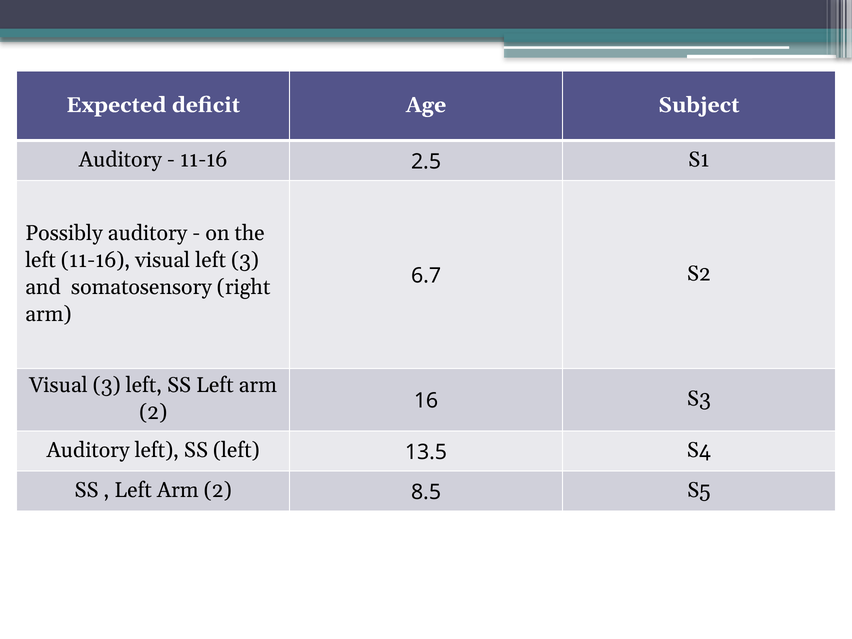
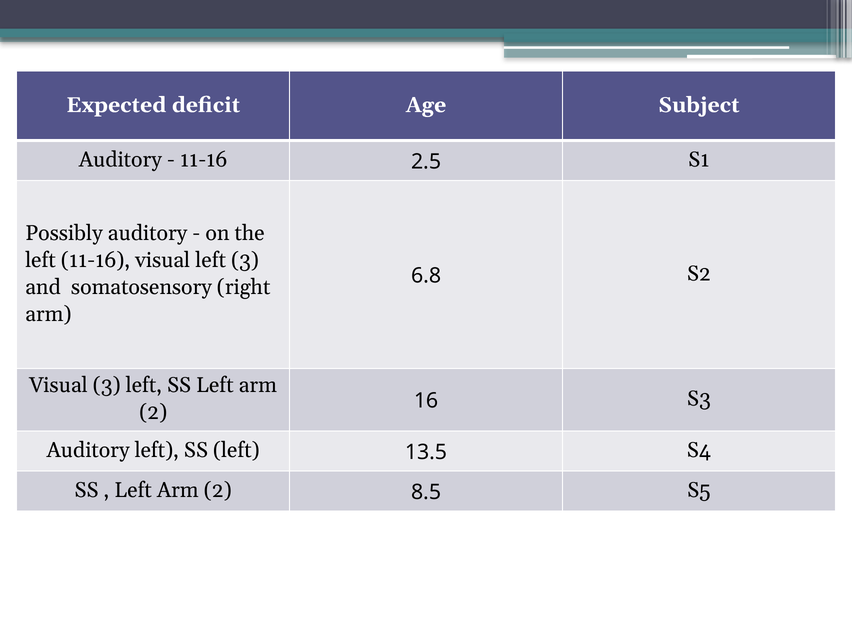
6.7: 6.7 -> 6.8 (426, 276)
